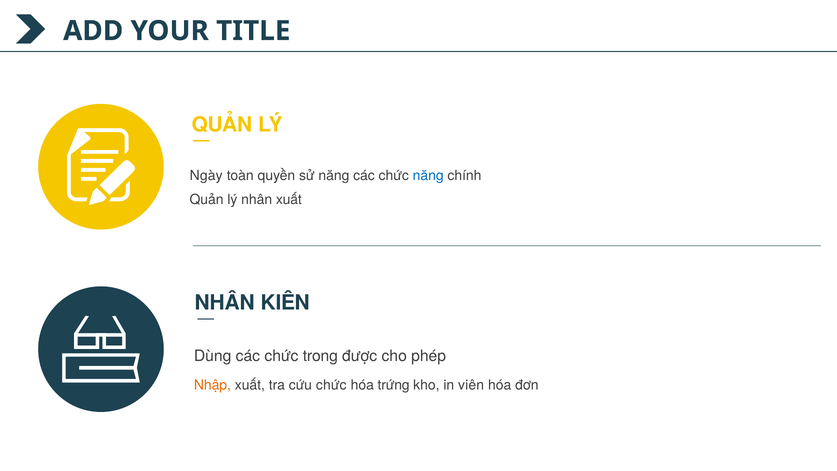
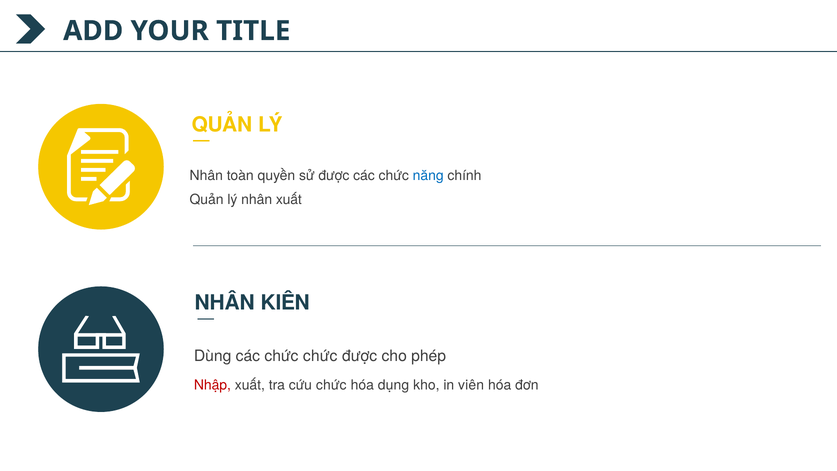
Ngày: Ngày -> Nhân (206, 175)
sử năng: năng -> được (334, 175)
chức trong: trong -> chức (320, 356)
Nhập colour: orange -> red (212, 385)
trứng: trứng -> dụng (393, 385)
